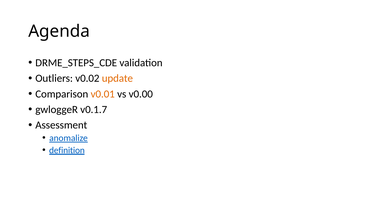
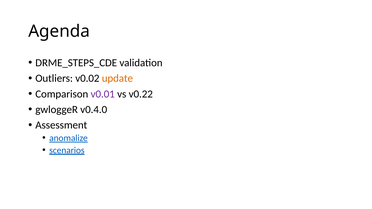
v0.01 colour: orange -> purple (103, 94)
v0.00: v0.00 -> v0.22 (141, 94)
v0.1.7: v0.1.7 -> v0.4.0 (94, 110)
definition: definition -> scenarios (67, 150)
